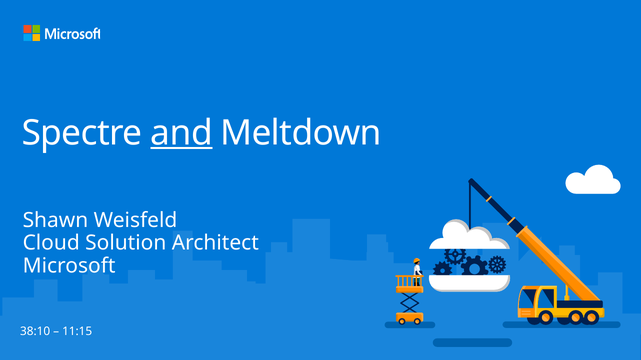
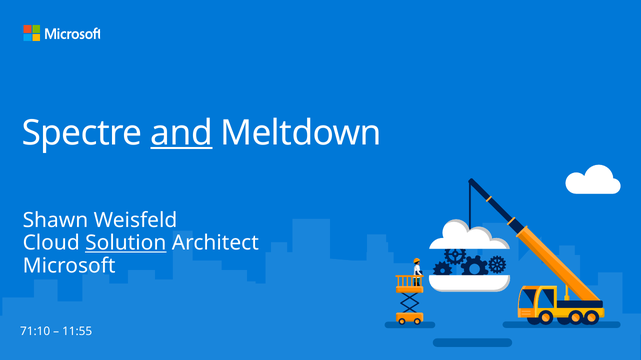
Solution underline: none -> present (126, 243)
38:10: 38:10 -> 71:10 (35, 332)
11:15: 11:15 -> 11:55 (77, 332)
